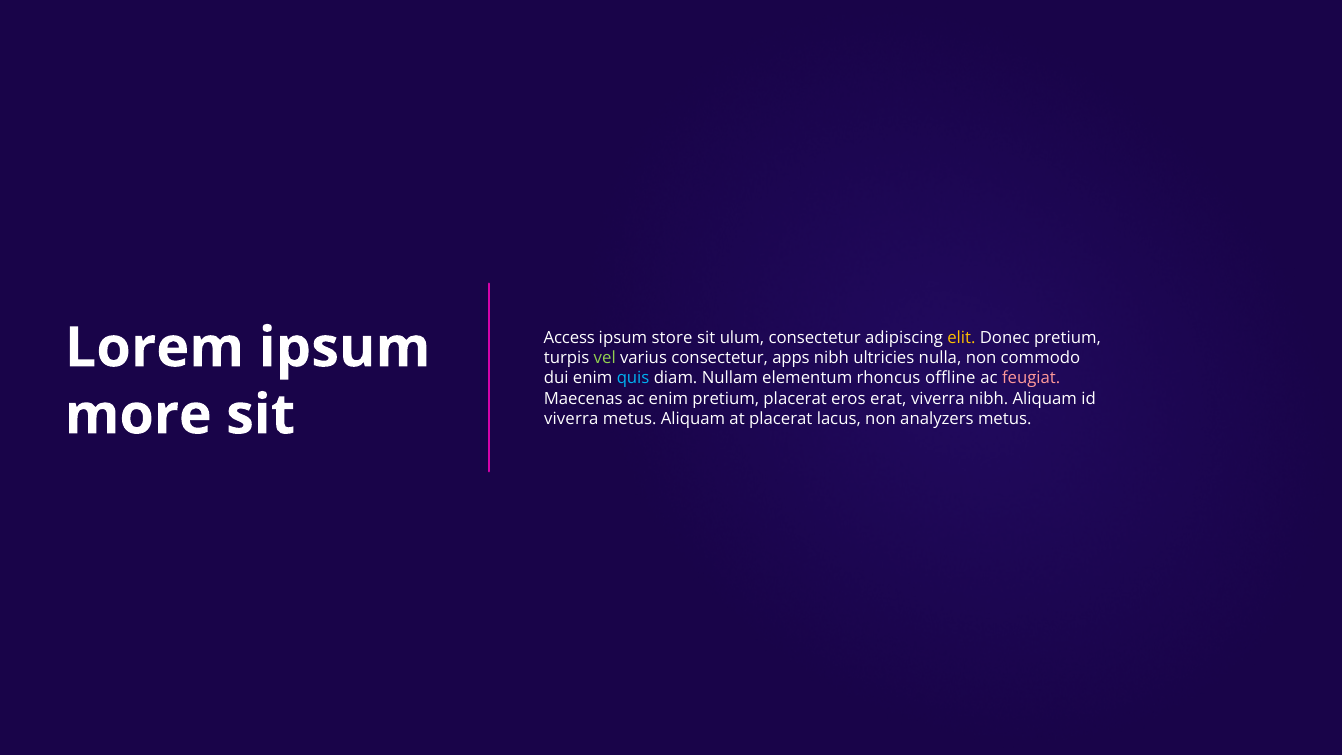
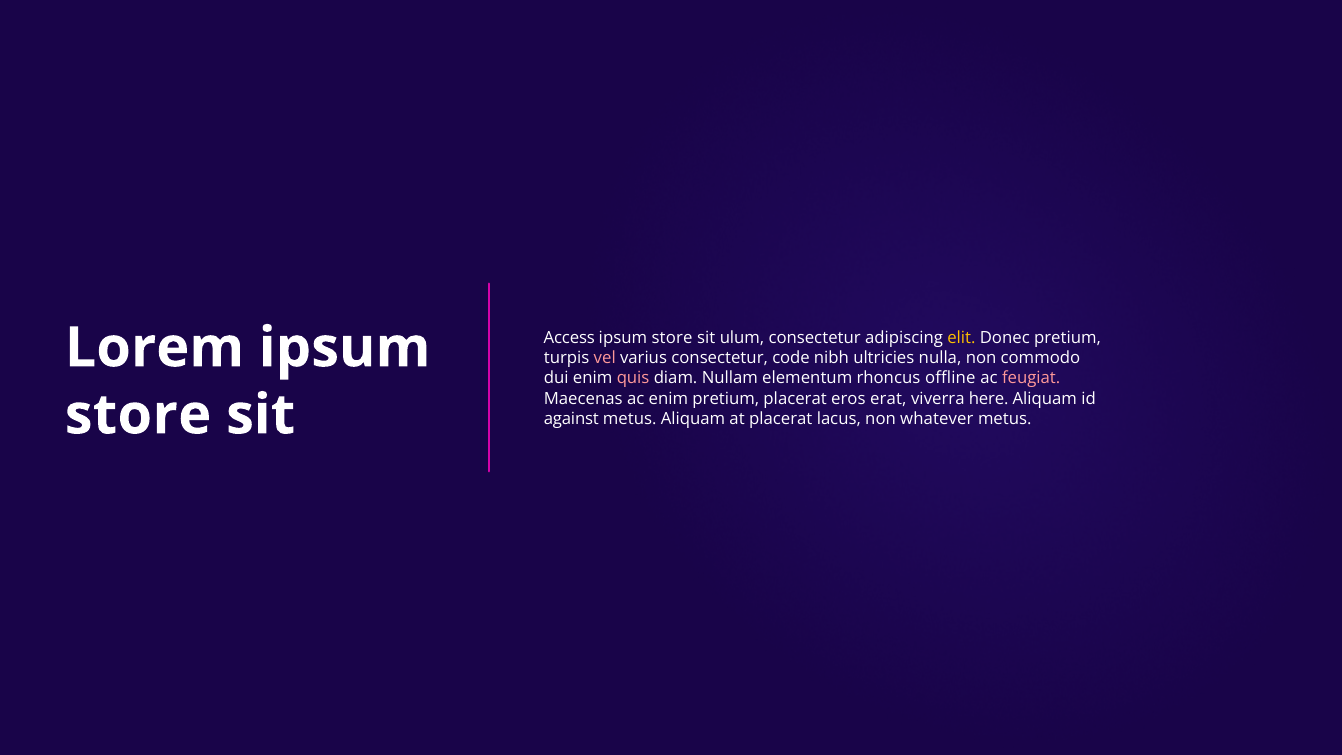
vel colour: light green -> pink (605, 358)
apps: apps -> code (791, 358)
quis colour: light blue -> pink (633, 378)
more: more -> store (138, 415)
viverra nibh: nibh -> here (989, 399)
viverra: viverra -> against (571, 419)
analyzers: analyzers -> whatever (937, 419)
